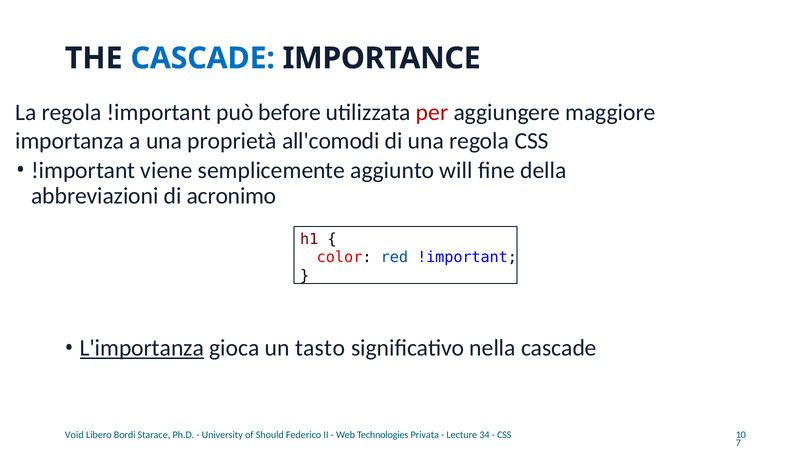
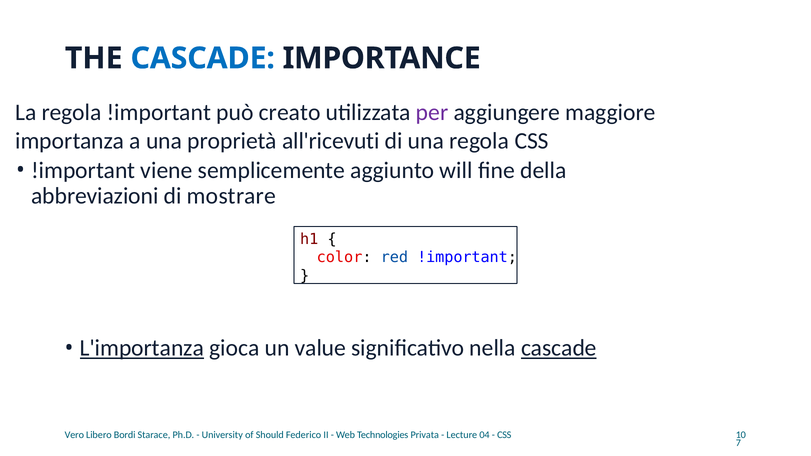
before: before -> creato (290, 113)
per colour: red -> purple (432, 113)
all'comodi: all'comodi -> all'ricevuti (331, 141)
acronimo: acronimo -> mostrare (231, 196)
tasto: tasto -> value (320, 348)
cascade underline: none -> present (559, 348)
Void: Void -> Vero (74, 435)
34: 34 -> 04 (485, 435)
